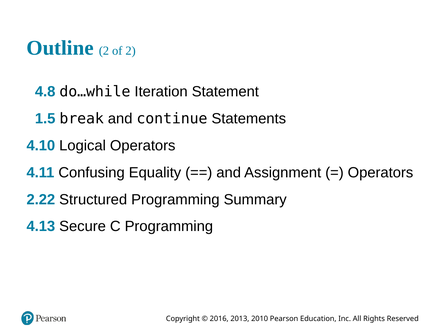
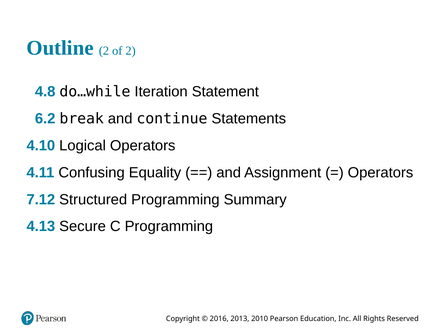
1.5: 1.5 -> 6.2 (45, 119)
2.22: 2.22 -> 7.12 (41, 199)
